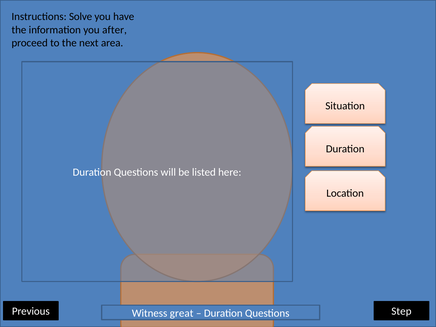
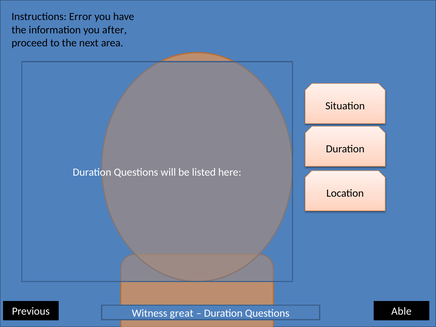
Solve: Solve -> Error (80, 17)
Step: Step -> Able (401, 311)
